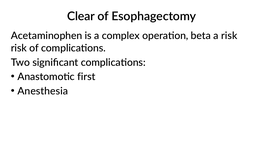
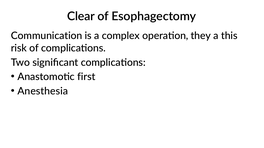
Acetaminophen: Acetaminophen -> Communication (47, 36)
beta: beta -> they (201, 36)
a risk: risk -> this (229, 36)
